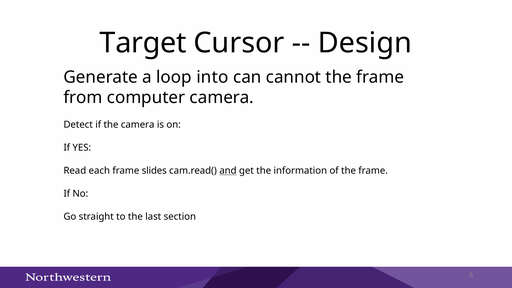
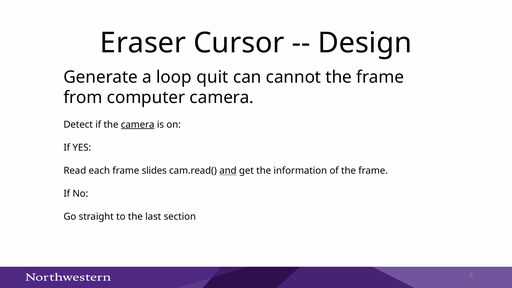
Target: Target -> Eraser (143, 43)
into: into -> quit (212, 77)
camera underline: none -> present (138, 125)
